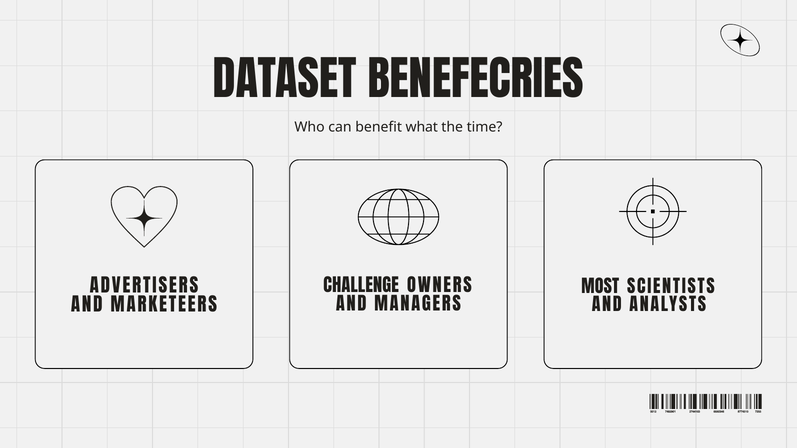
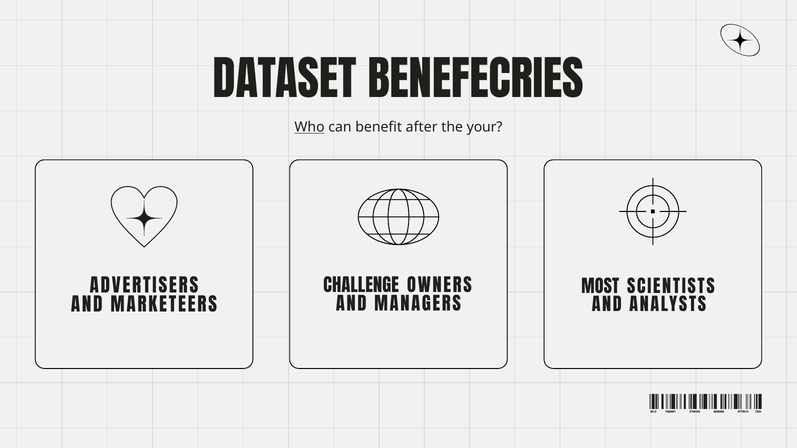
Who underline: none -> present (310, 127)
what: what -> after (422, 127)
time: time -> your (485, 127)
